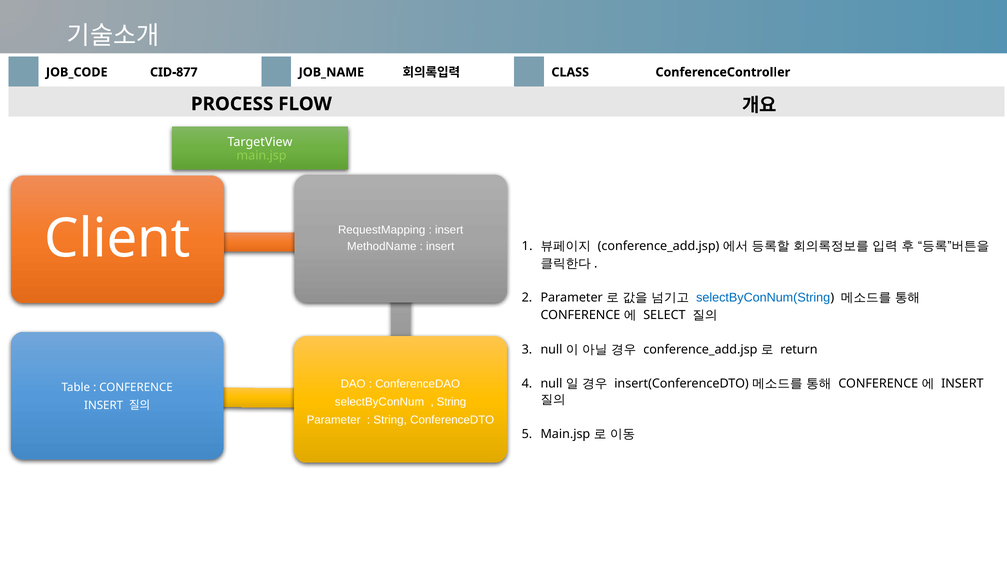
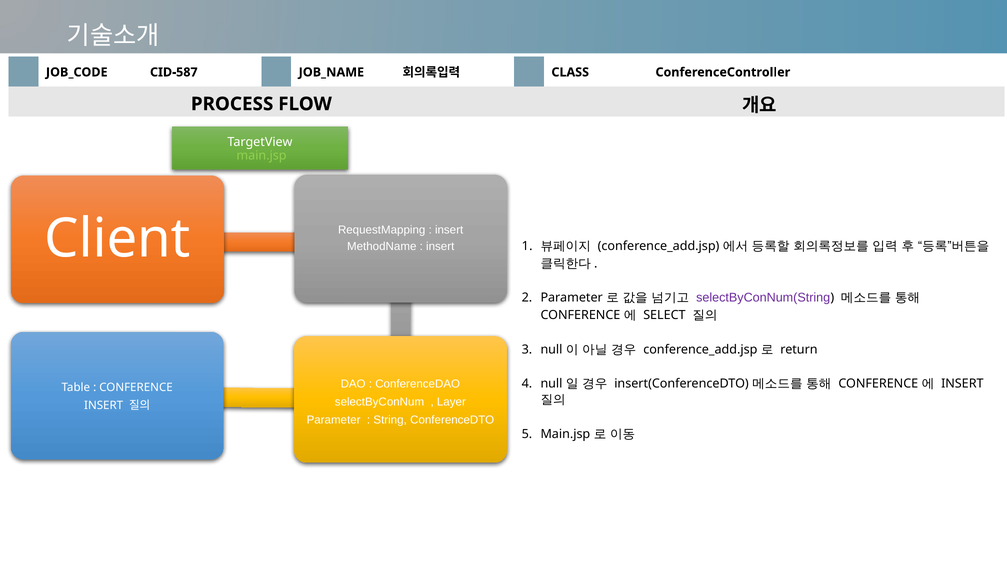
CID-877: CID-877 -> CID-587 (174, 72)
selectByConNum(String colour: blue -> purple (763, 298)
String: String -> Layer (451, 402)
